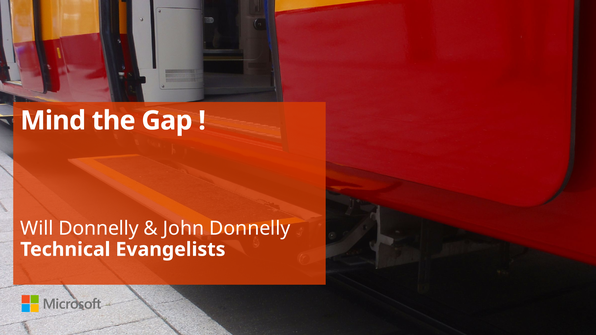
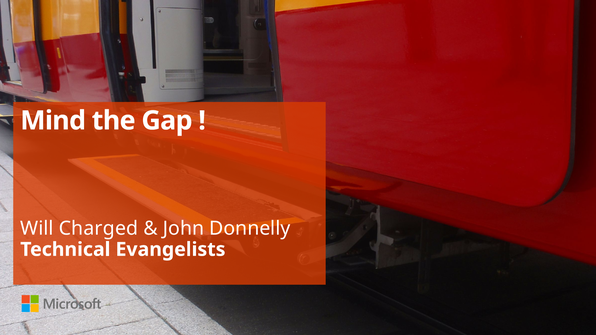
Will Donnelly: Donnelly -> Charged (98, 229)
